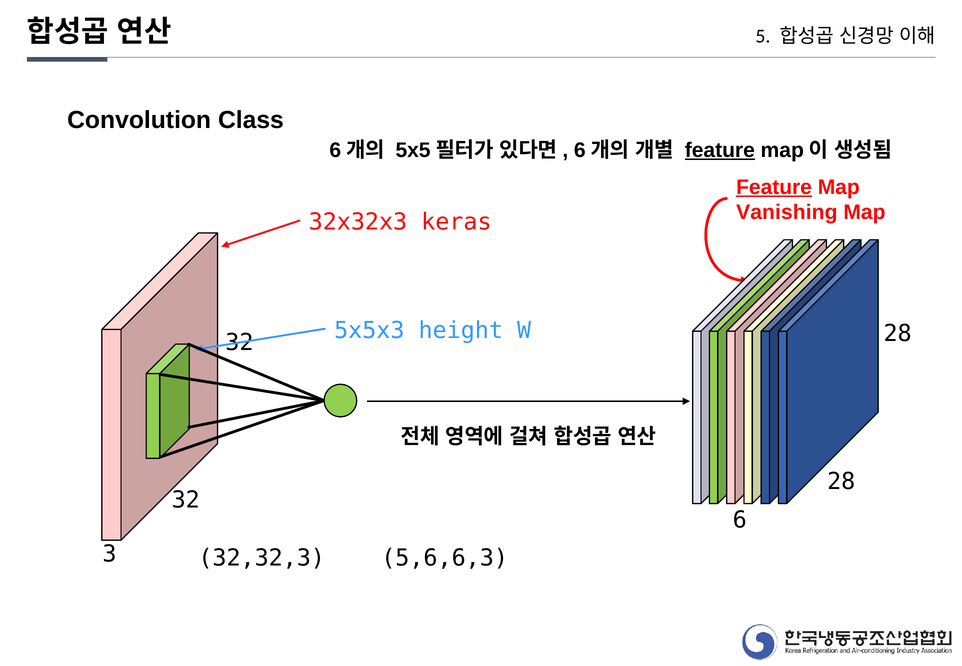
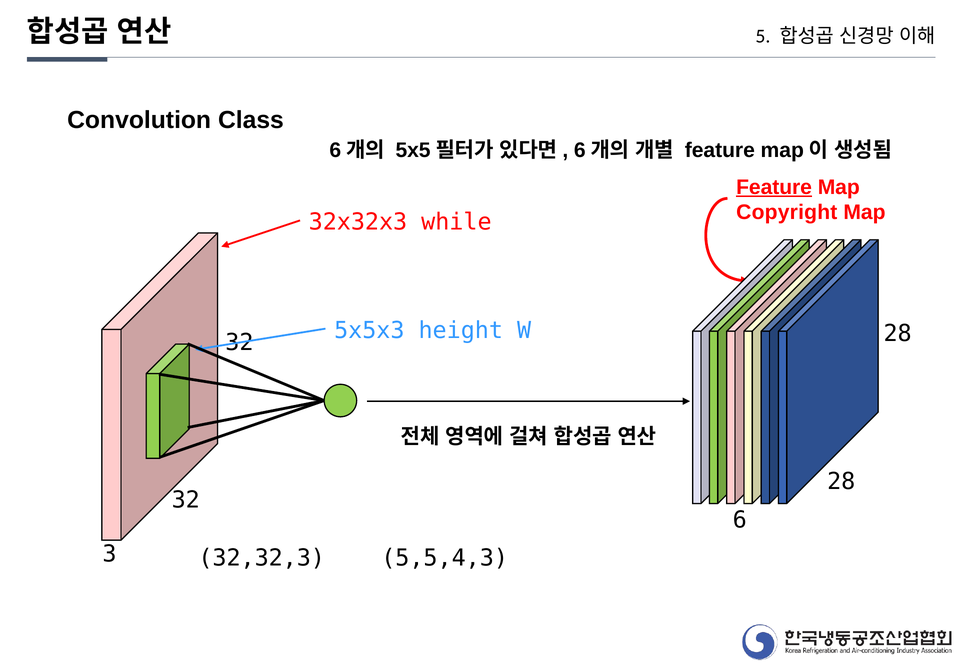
feature underline: present -> none (720, 150)
Vanishing: Vanishing -> Copyright (787, 213)
keras: keras -> while (456, 222)
5,6,6,3: 5,6,6,3 -> 5,5,4,3 (445, 558)
